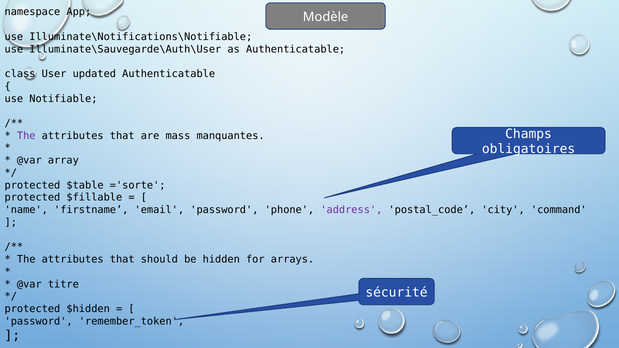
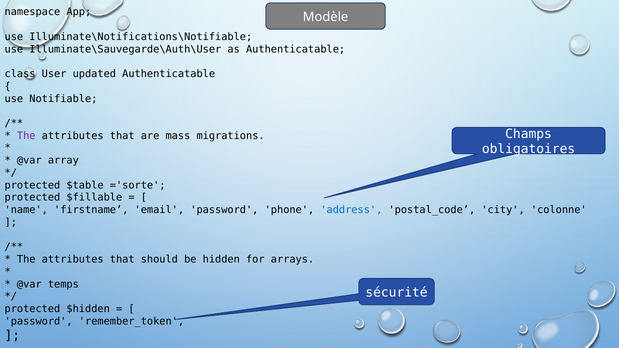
manquantes: manquantes -> migrations (231, 136)
address colour: purple -> blue (351, 210)
command: command -> colonne (559, 210)
titre: titre -> temps (63, 284)
